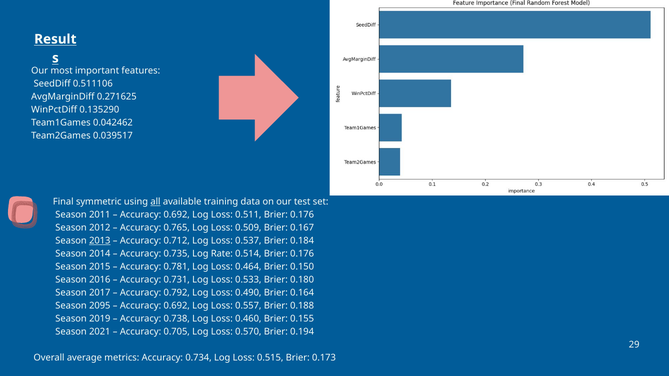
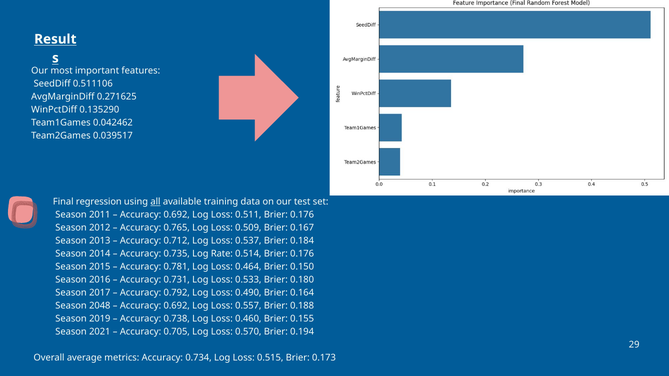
symmetric: symmetric -> regression (99, 202)
2013 underline: present -> none (100, 241)
2095: 2095 -> 2048 (100, 306)
